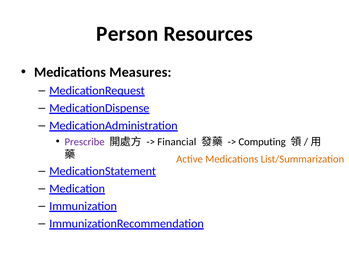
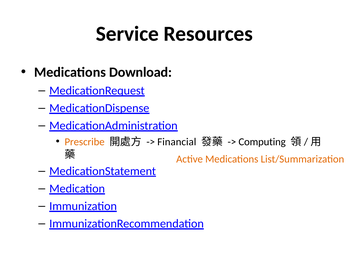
Person: Person -> Service (127, 34)
Measures: Measures -> Download (141, 72)
Prescribe colour: purple -> orange (85, 142)
